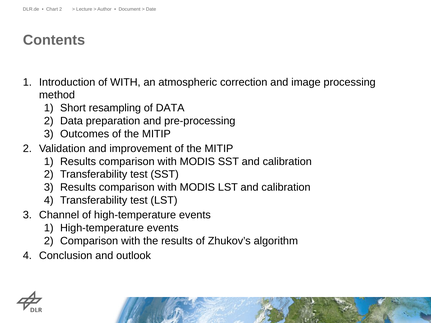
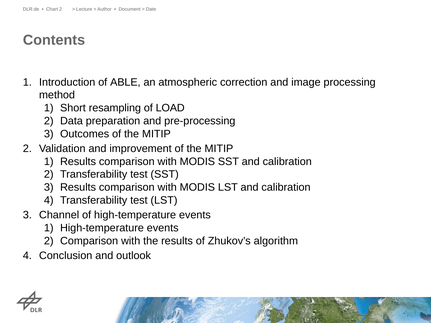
of WITH: WITH -> ABLE (125, 82)
of DATA: DATA -> LOAD (170, 108)
